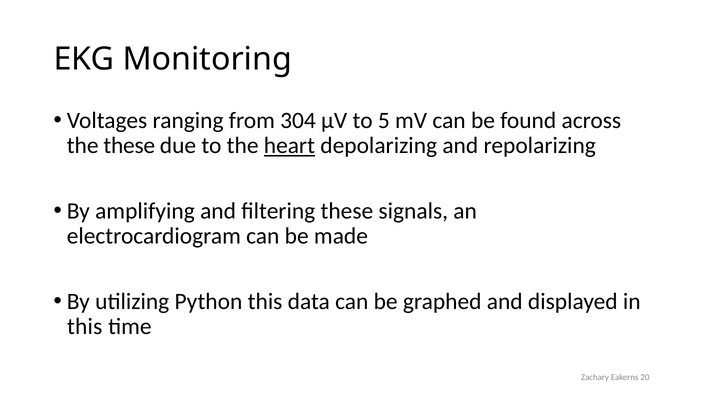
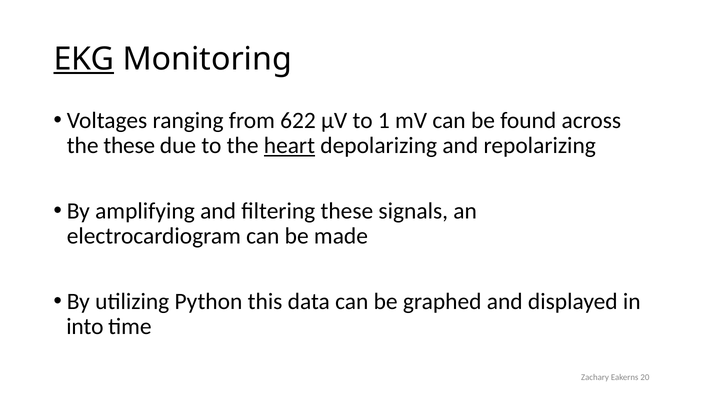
EKG underline: none -> present (84, 59)
304: 304 -> 622 (298, 120)
5: 5 -> 1 (384, 120)
this: this -> into (85, 327)
